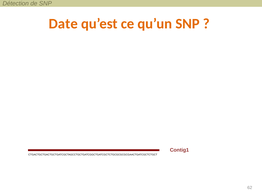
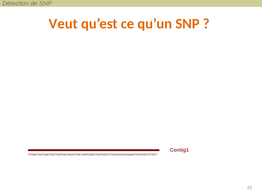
Date: Date -> Veut (63, 24)
